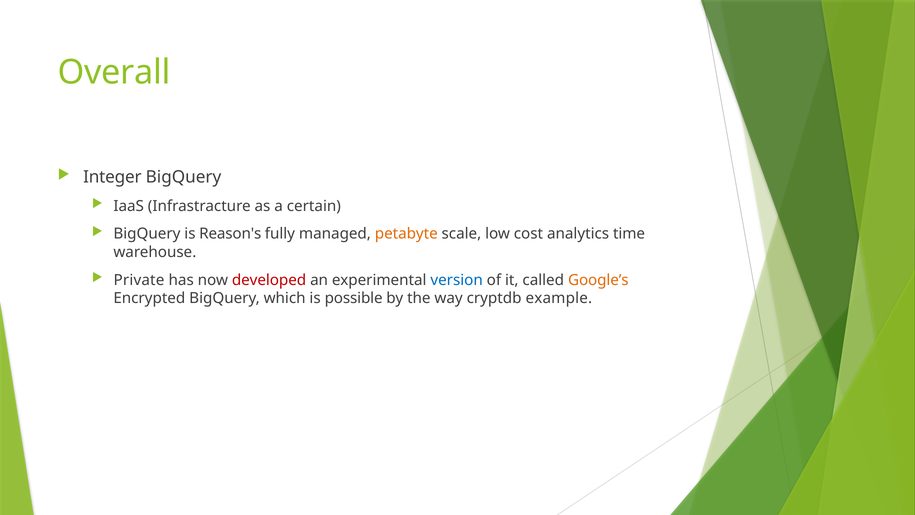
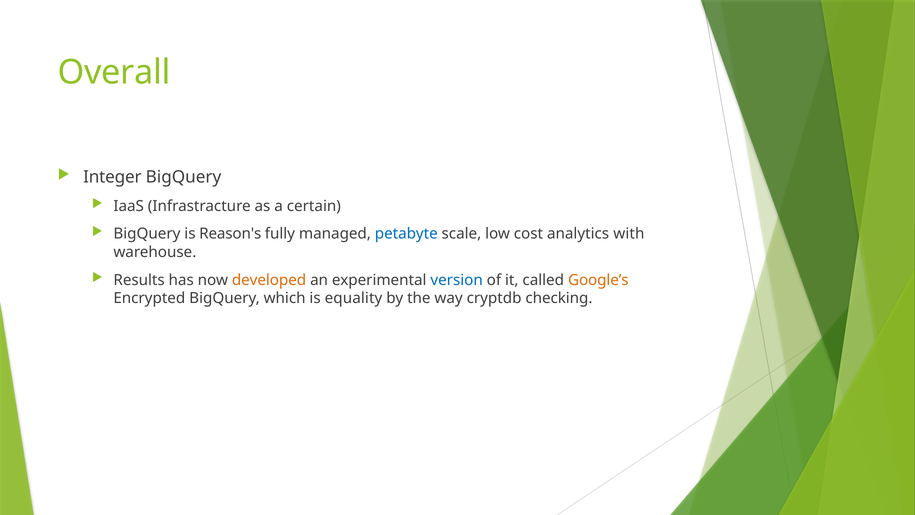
petabyte colour: orange -> blue (406, 234)
time: time -> with (629, 234)
Private: Private -> Results (139, 280)
developed colour: red -> orange (269, 280)
possible: possible -> equality (354, 298)
example: example -> checking (559, 298)
